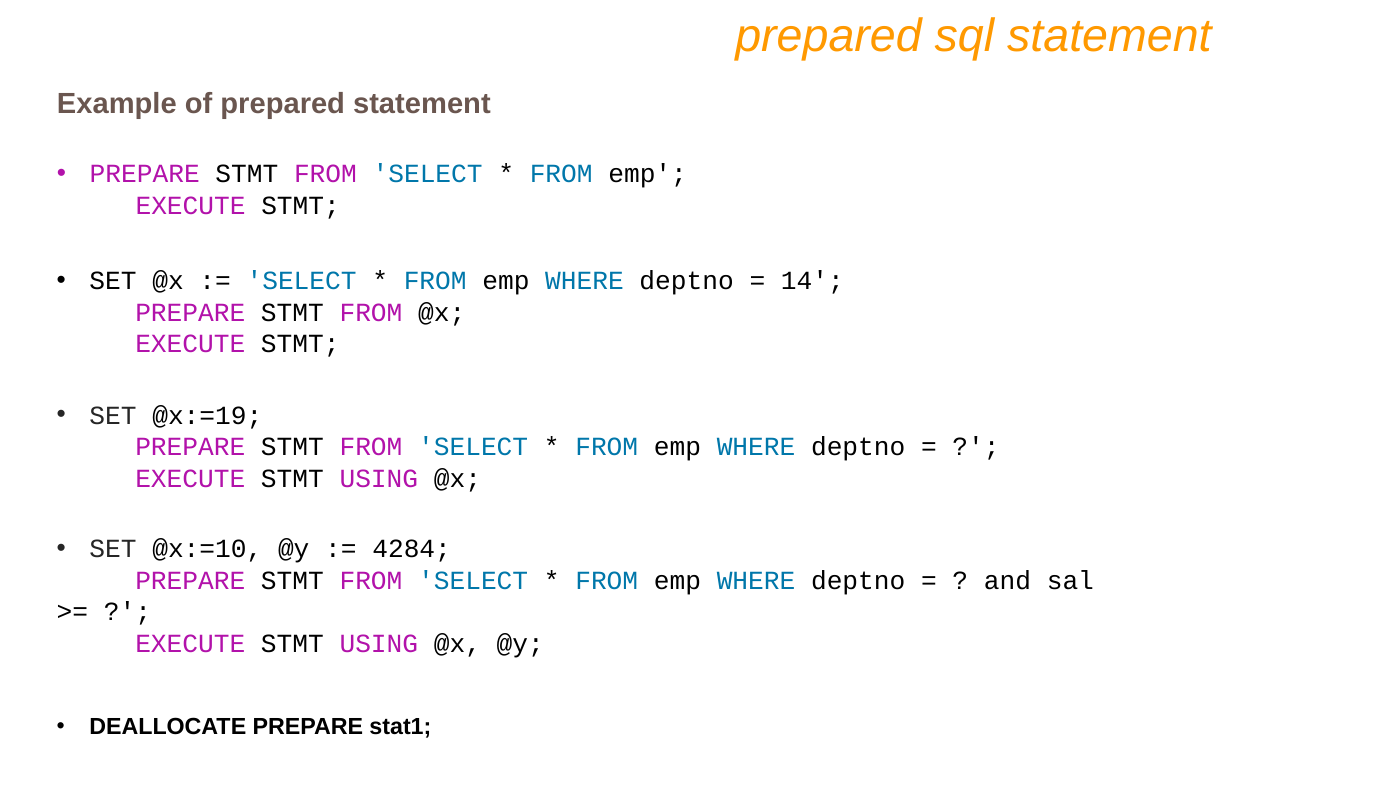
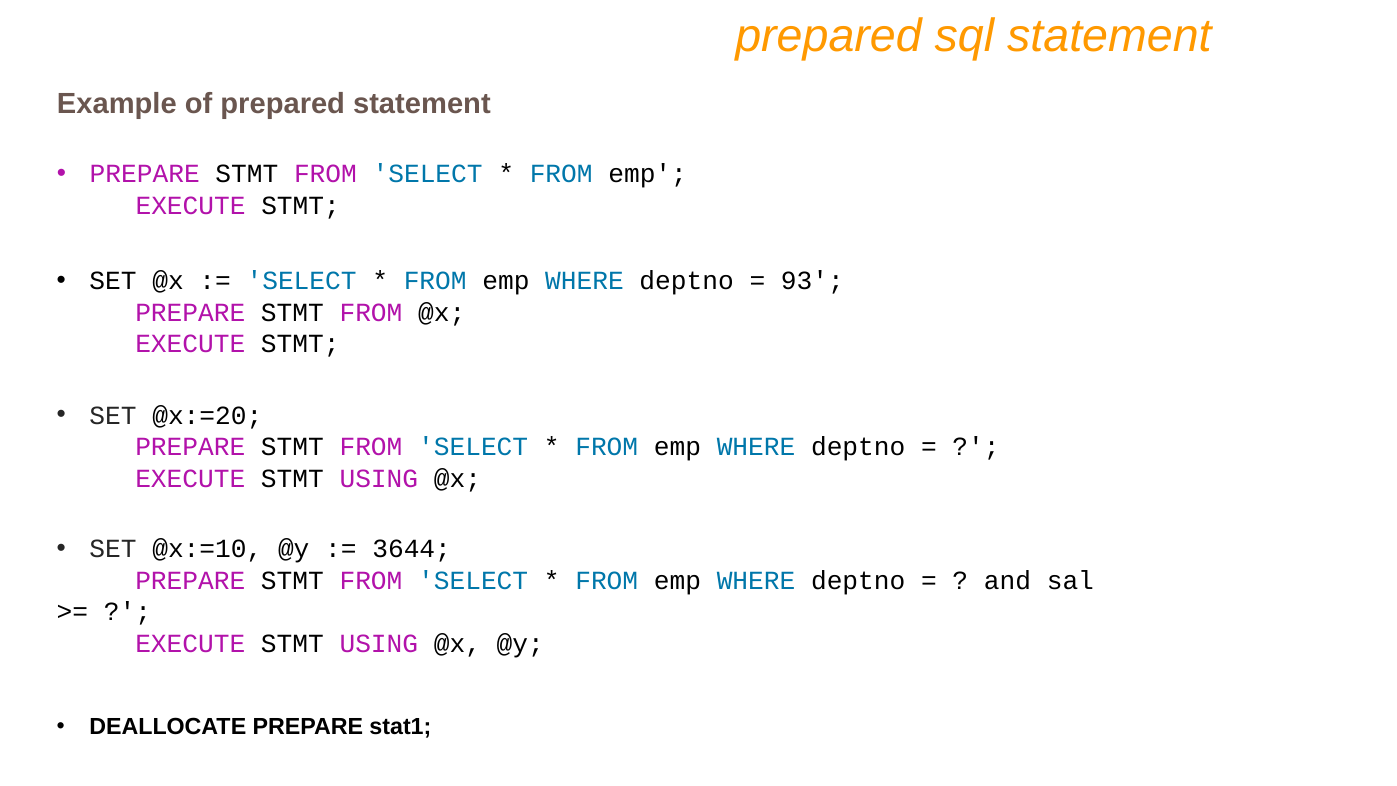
14: 14 -> 93 (812, 281)
@x:=19: @x:=19 -> @x:=20 (207, 416)
4284: 4284 -> 3644 (412, 549)
